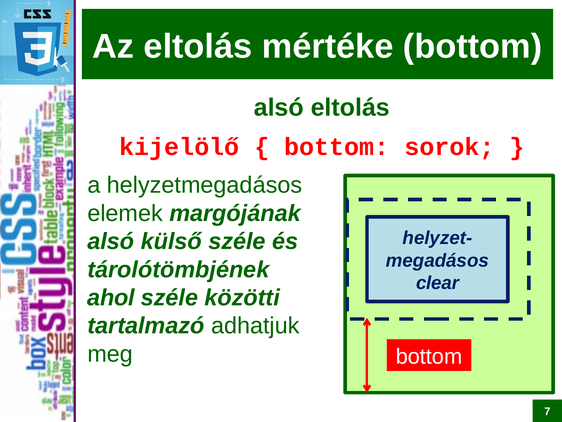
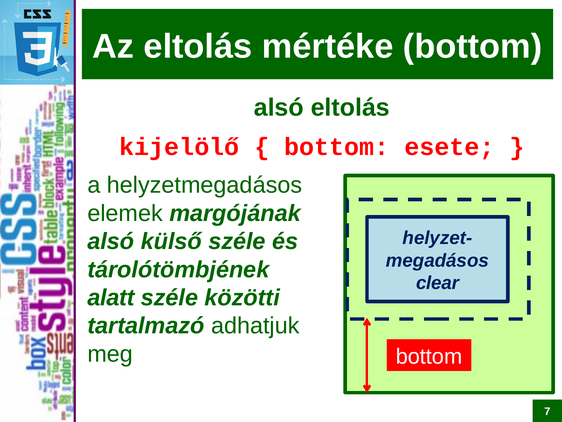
sorok: sorok -> esete (449, 147)
ahol: ahol -> alatt (111, 297)
